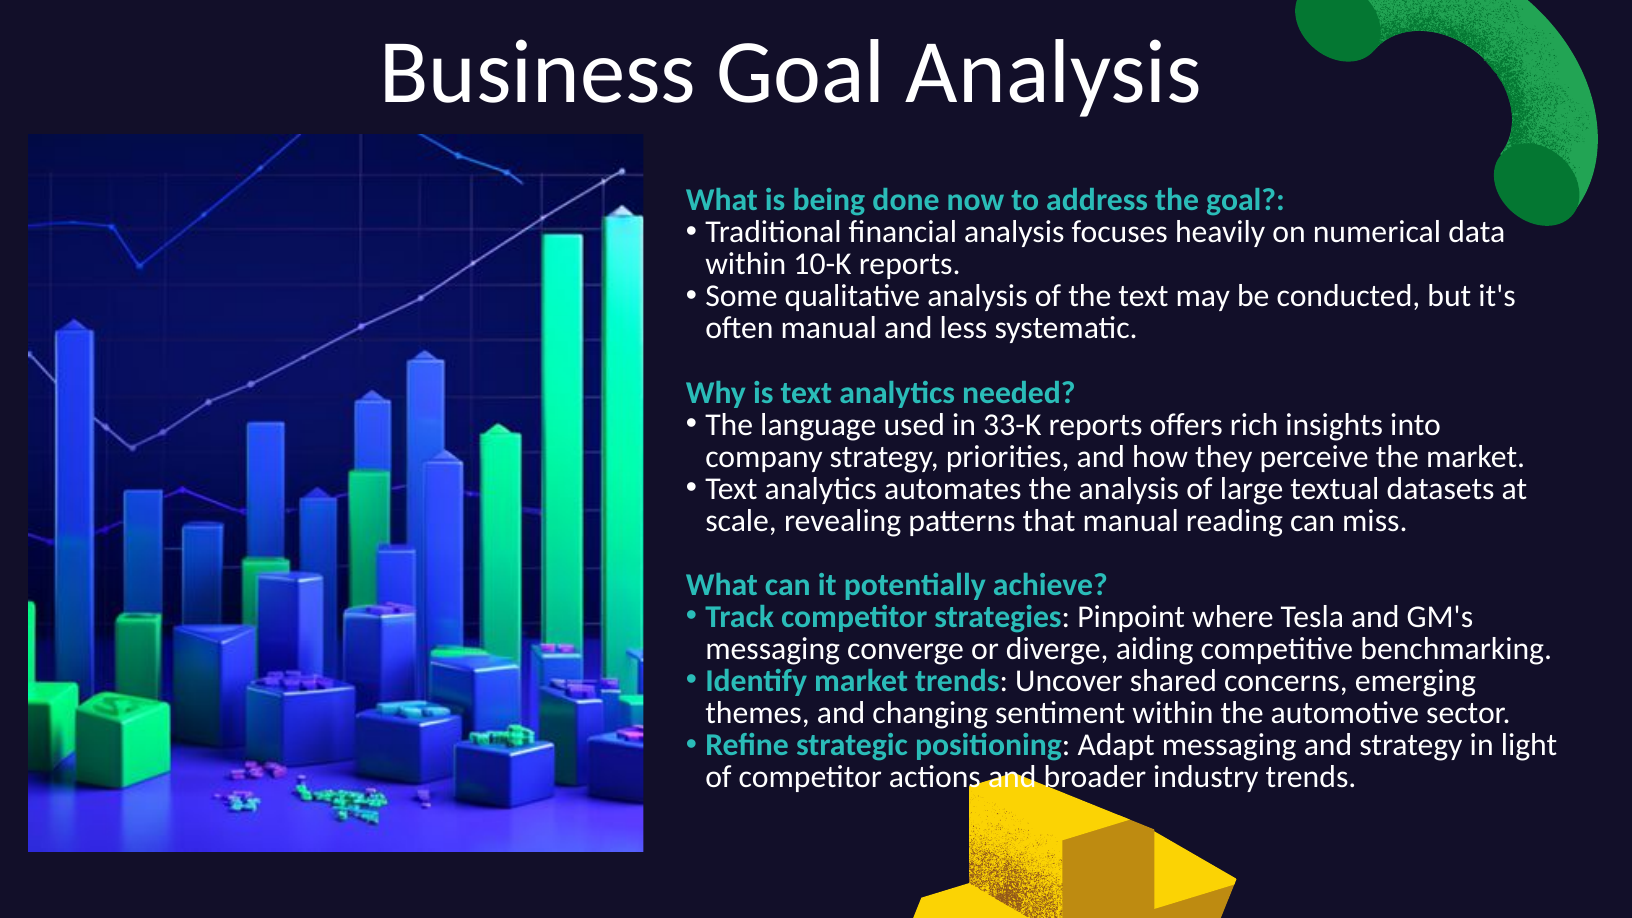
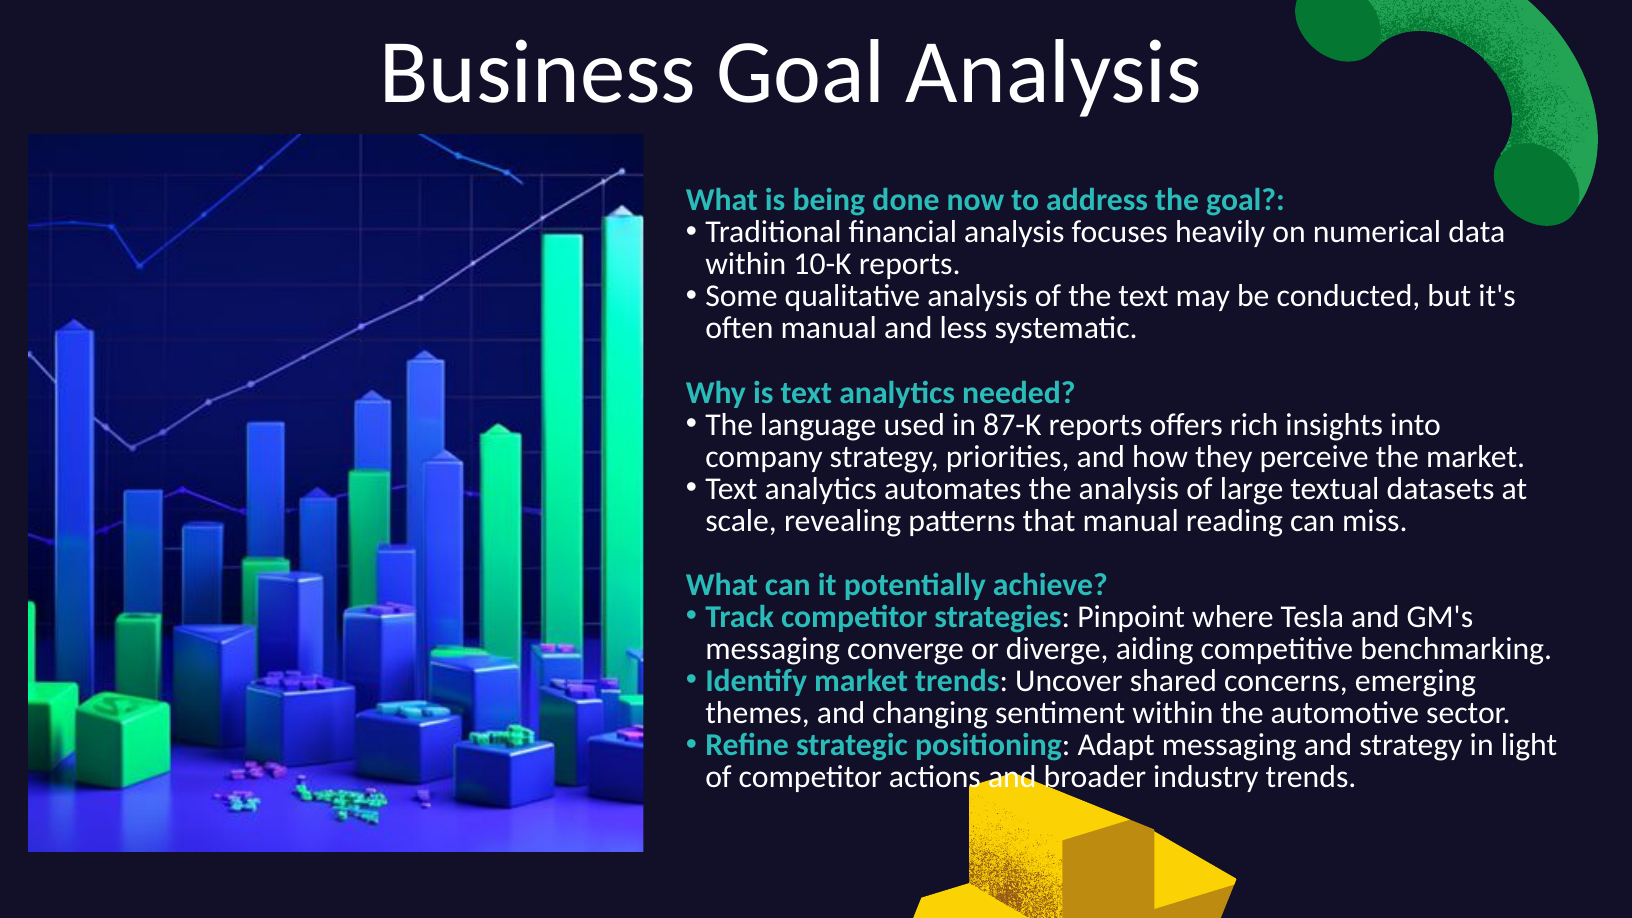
33-K: 33-K -> 87-K (1012, 425)
